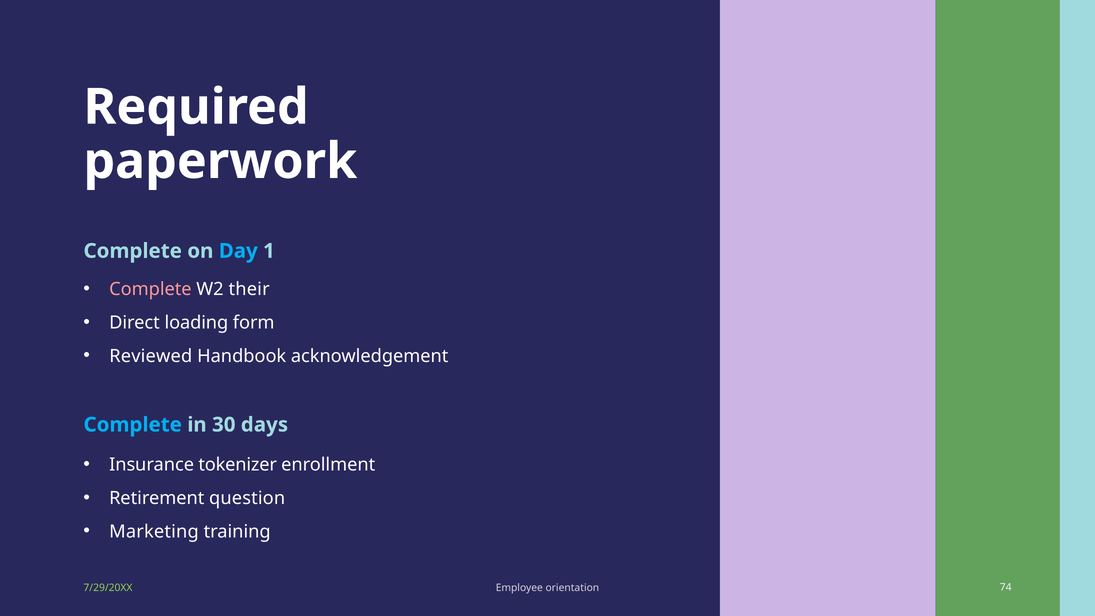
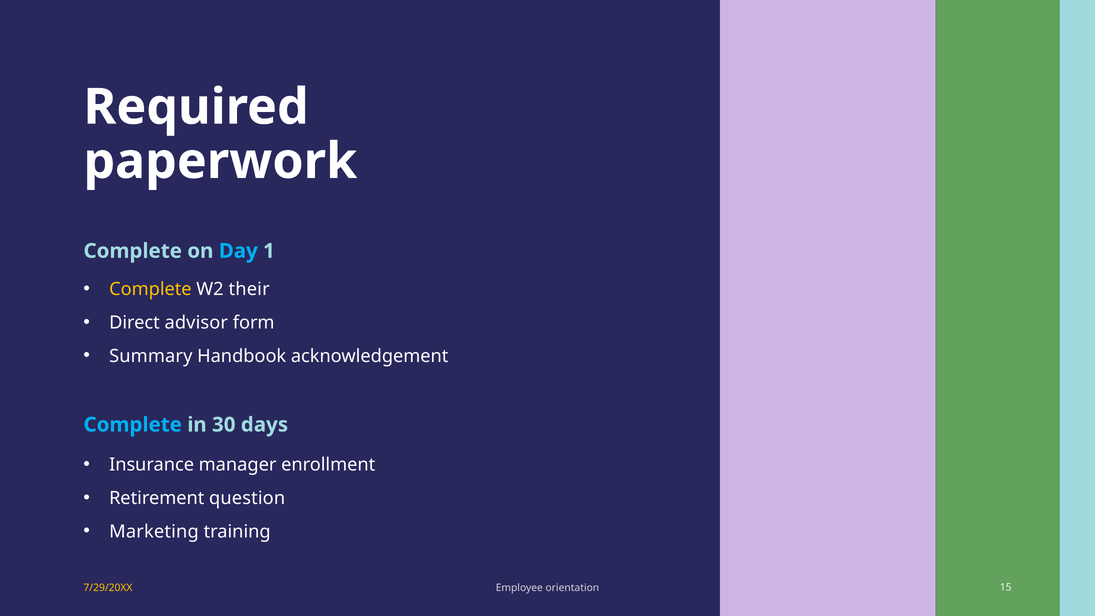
Complete colour: pink -> yellow (150, 289)
loading: loading -> advisor (196, 323)
Reviewed: Reviewed -> Summary (151, 356)
tokenizer: tokenizer -> manager (238, 465)
7/29/20XX colour: light green -> yellow (108, 588)
74: 74 -> 15 (1006, 587)
